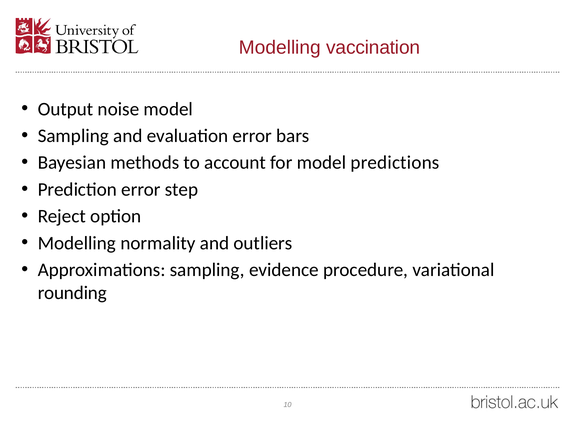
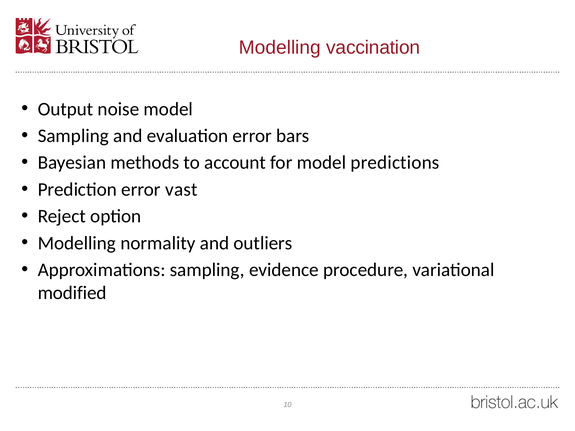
step: step -> vast (181, 190)
rounding: rounding -> modified (72, 293)
